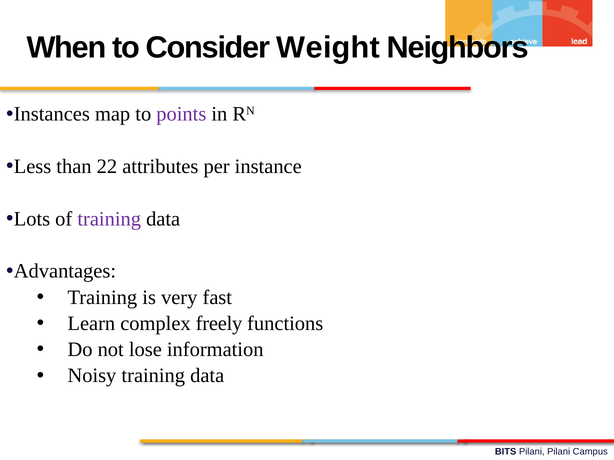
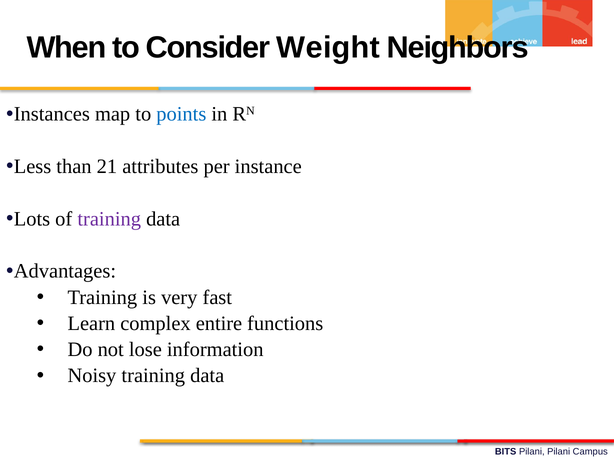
points colour: purple -> blue (181, 114)
22: 22 -> 21 (107, 167)
freely: freely -> entire (219, 324)
